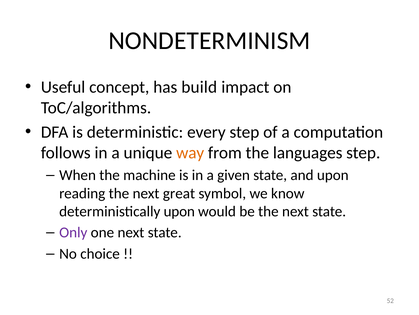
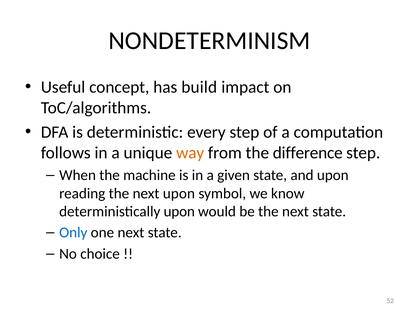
languages: languages -> difference (308, 153)
next great: great -> upon (179, 193)
Only colour: purple -> blue (73, 232)
